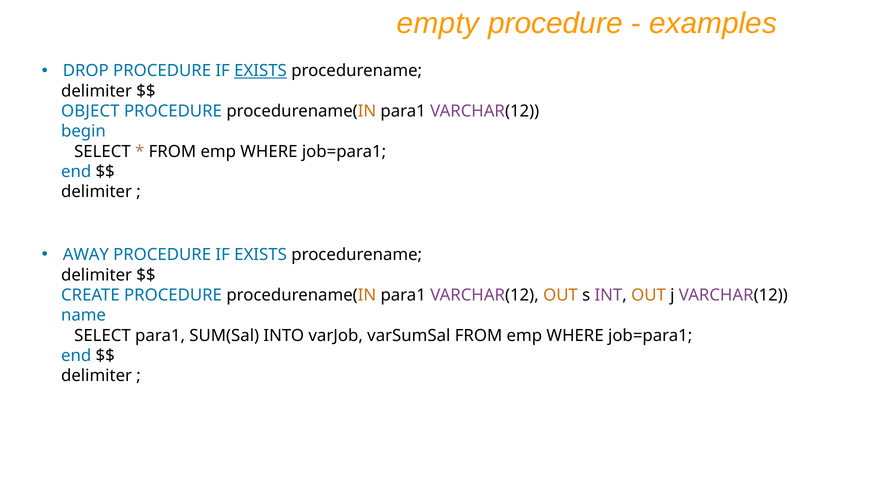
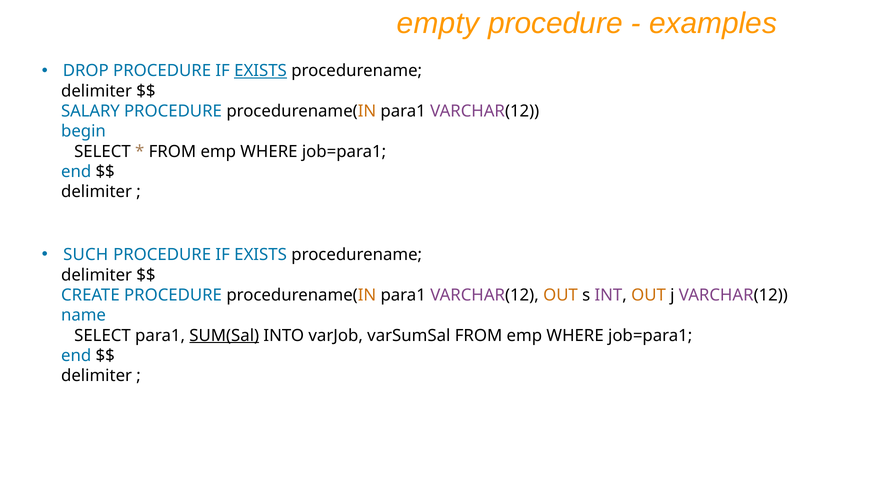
OBJECT: OBJECT -> SALARY (90, 111)
AWAY: AWAY -> SUCH (86, 255)
SUM(Sal underline: none -> present (224, 335)
